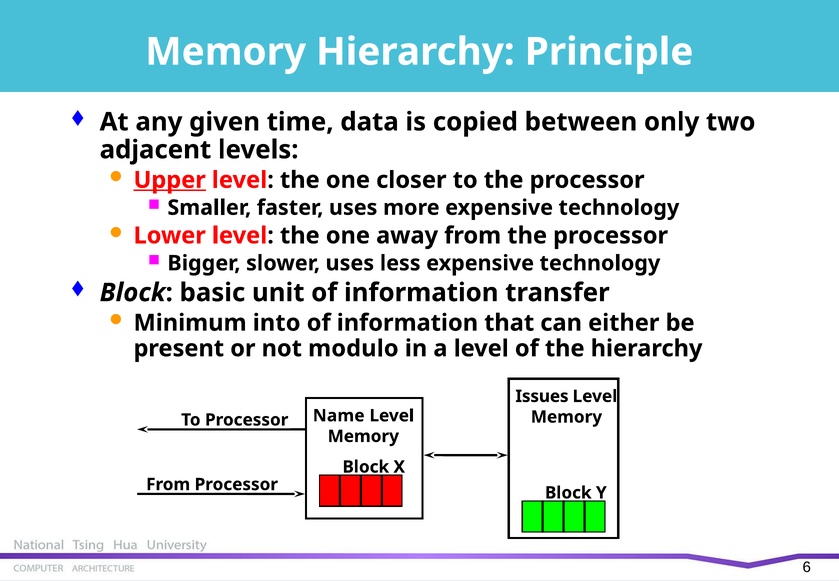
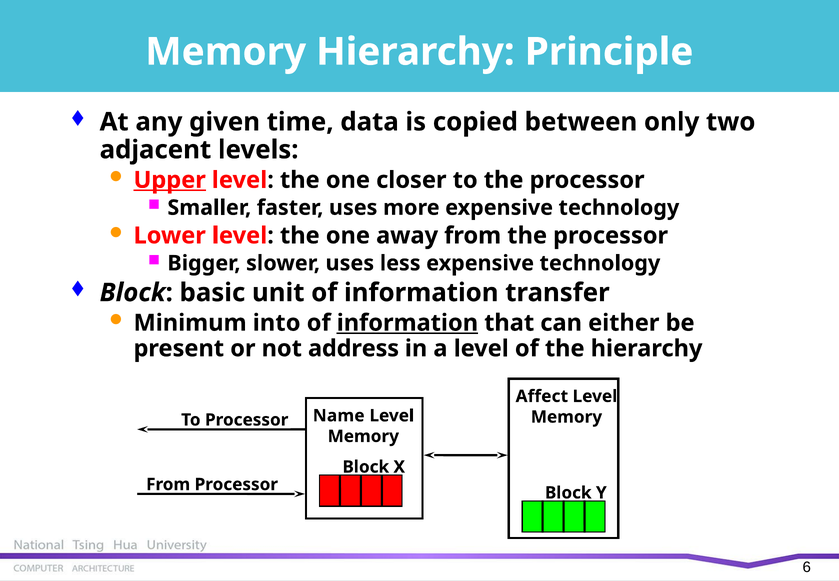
information underline: none -> present (407, 323)
modulo: modulo -> address (354, 348)
Issues: Issues -> Affect (542, 396)
